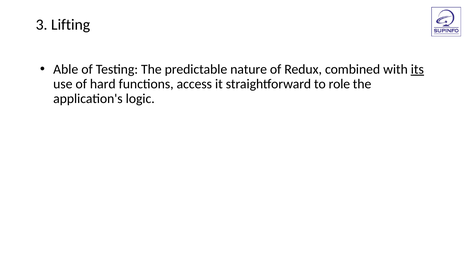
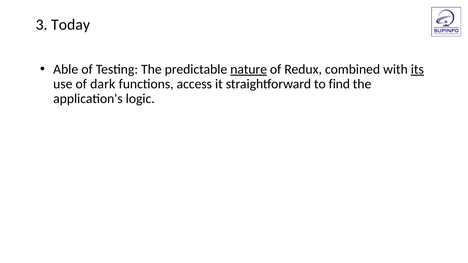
Lifting: Lifting -> Today (71, 25)
nature underline: none -> present (249, 69)
hard: hard -> dark (103, 84)
role: role -> find (339, 84)
